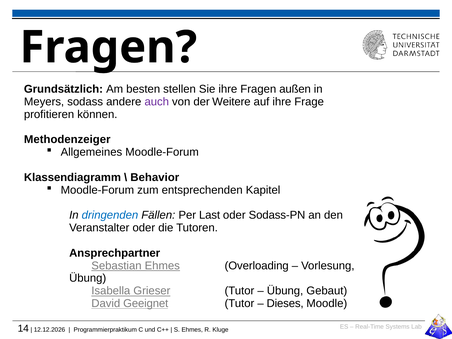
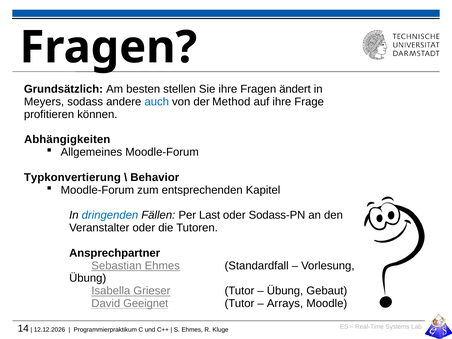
außen: außen -> ändert (295, 89)
auch colour: purple -> blue (157, 102)
Weitere: Weitere -> Method (231, 102)
Methodenzeiger: Methodenzeiger -> Abhängigkeiten (67, 140)
Klassendiagramm: Klassendiagramm -> Typkonvertierung (72, 177)
Overloading: Overloading -> Standardfall (257, 266)
Dieses: Dieses -> Arrays (285, 303)
